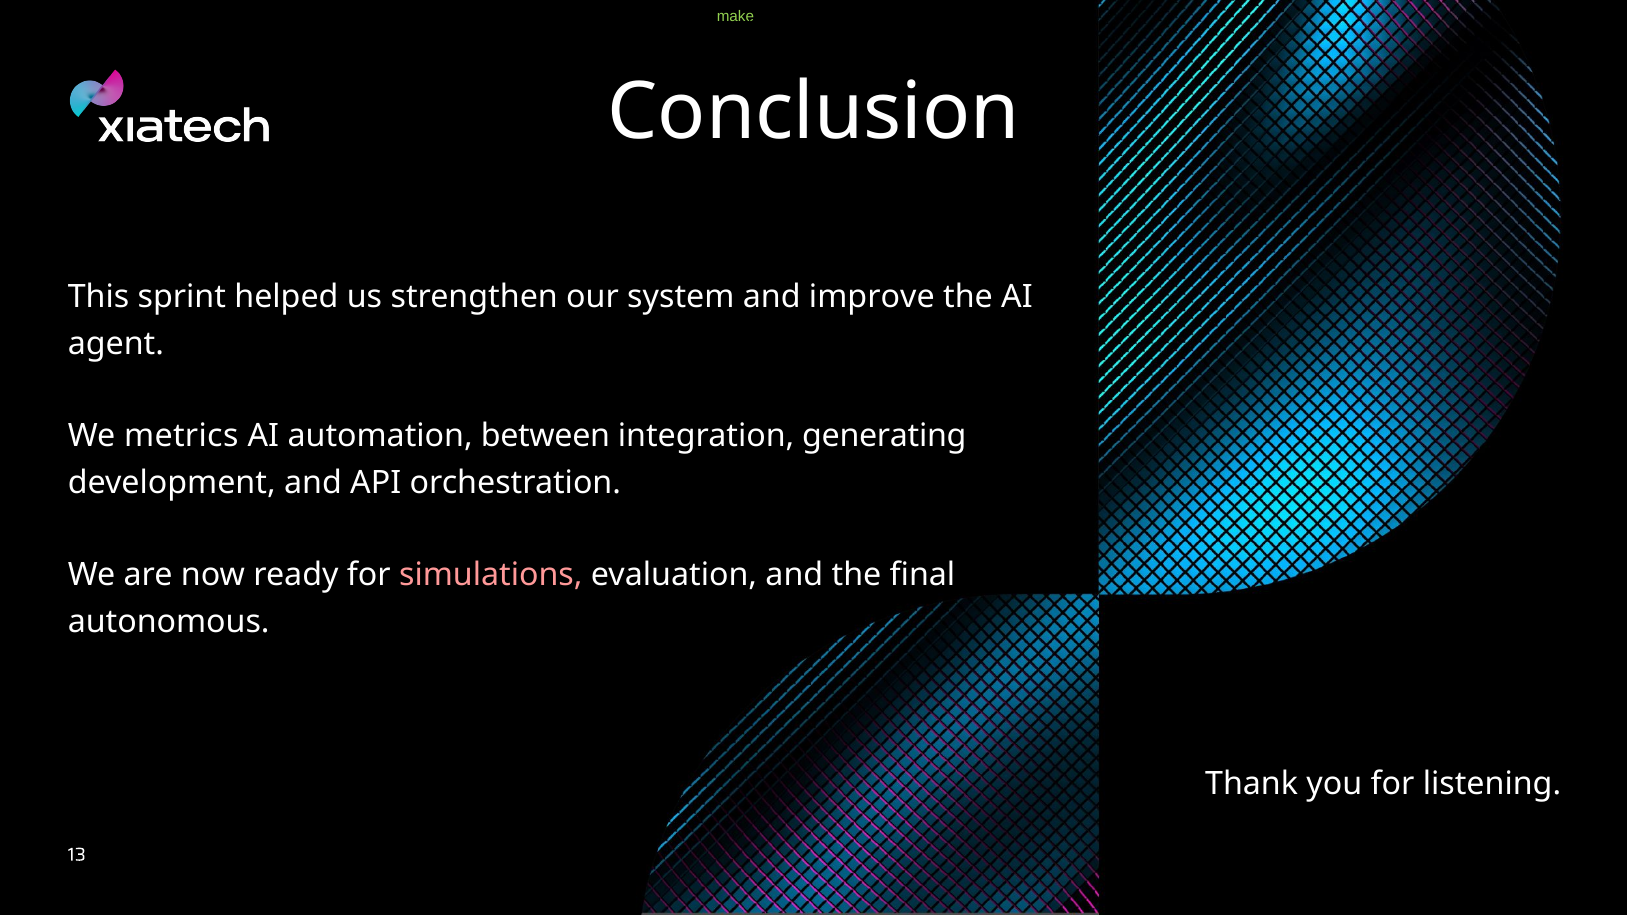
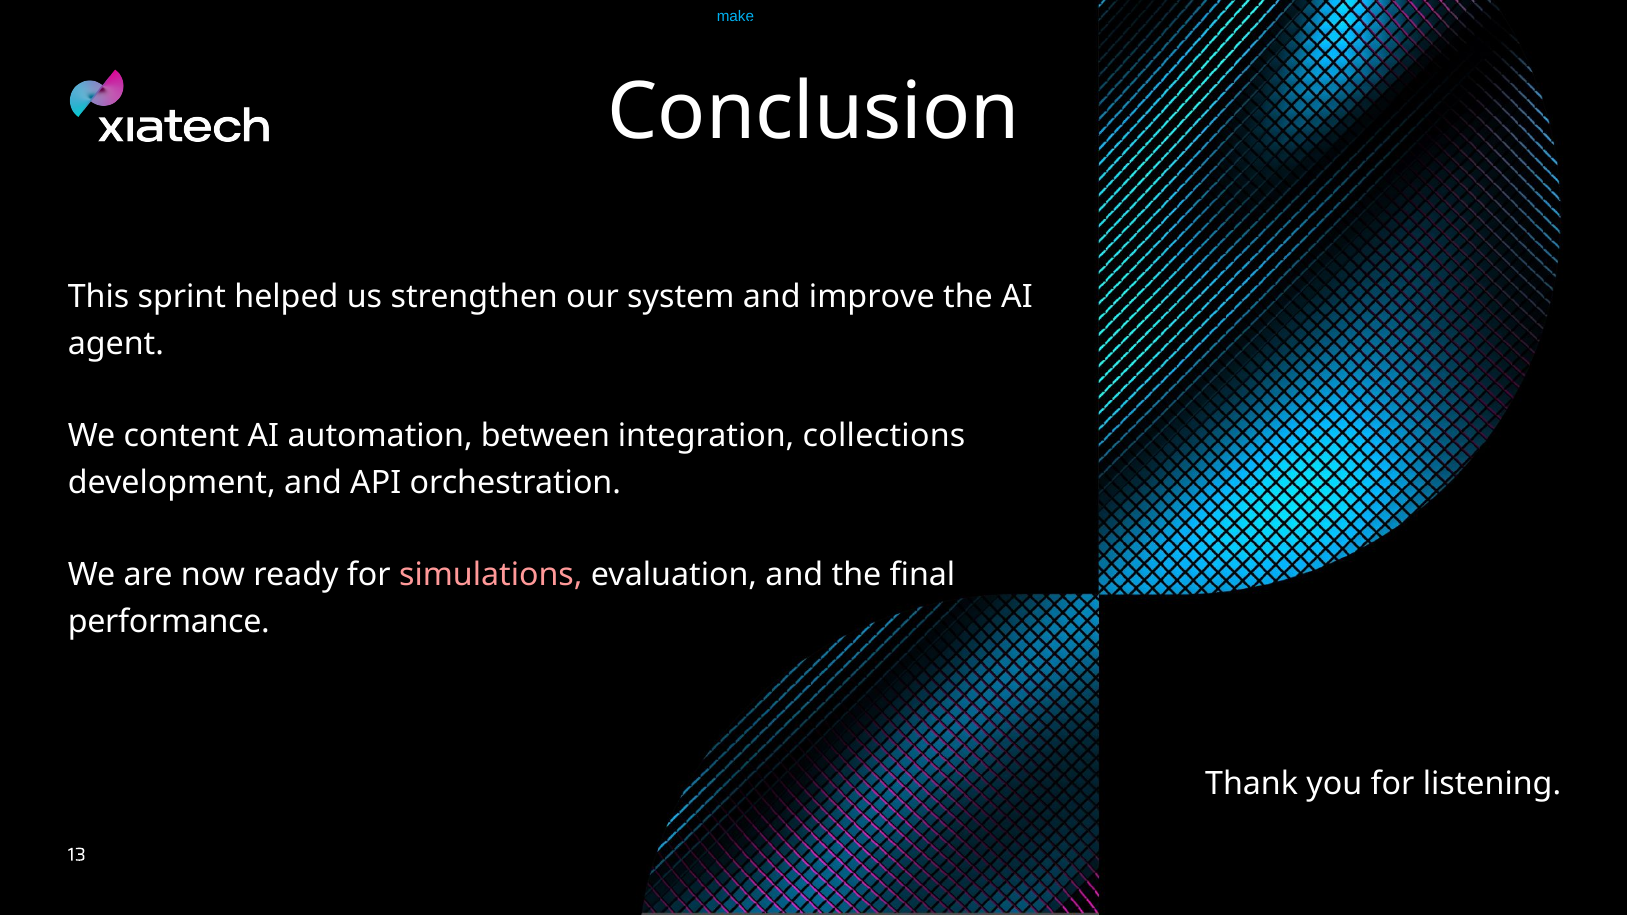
make colour: light green -> light blue (735, 16)
metrics: metrics -> content (181, 436)
generating: generating -> collections (884, 436)
autonomous: autonomous -> performance (169, 622)
